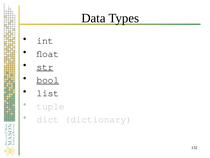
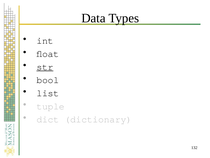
bool underline: present -> none (48, 80)
